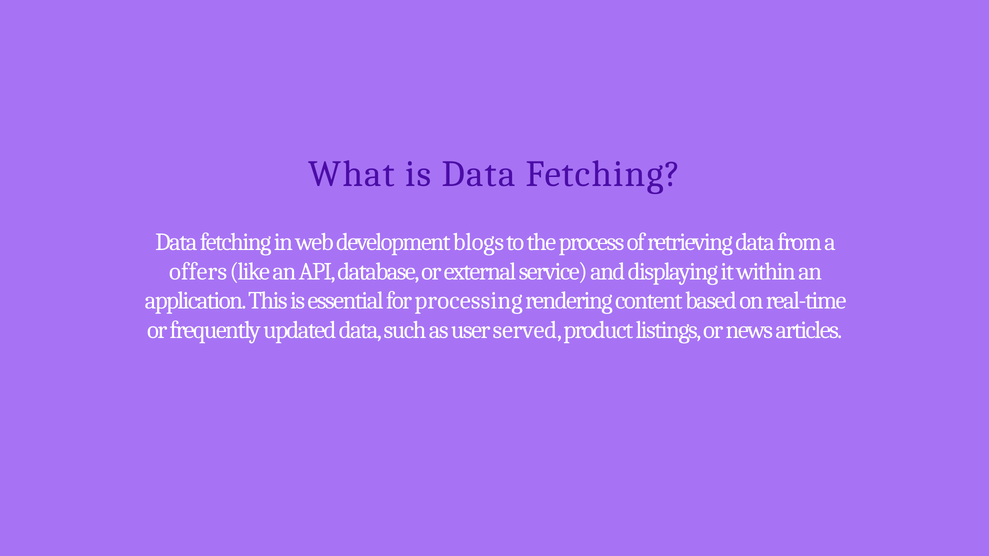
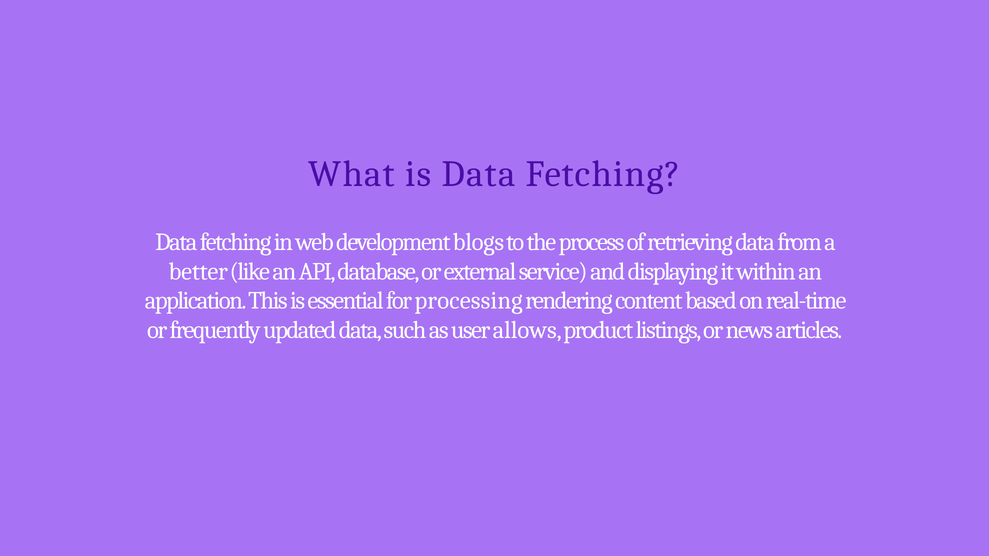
offers: offers -> better (198, 272)
served: served -> allows (527, 330)
